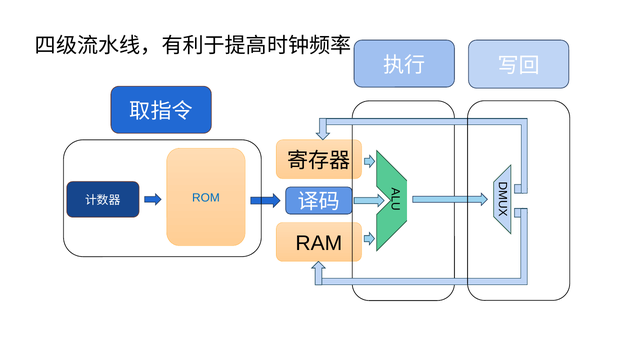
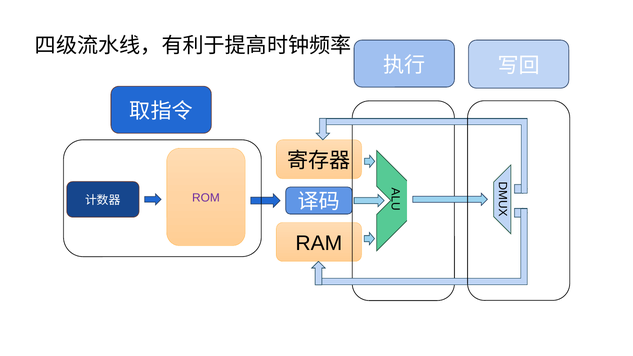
ROM colour: blue -> purple (206, 198)
